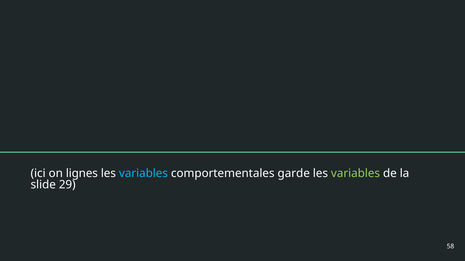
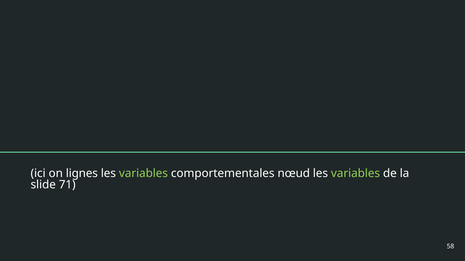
variables colour: light blue -> light green (143, 174)
garde: garde -> nœud (294, 174)
29: 29 -> 71 (67, 185)
